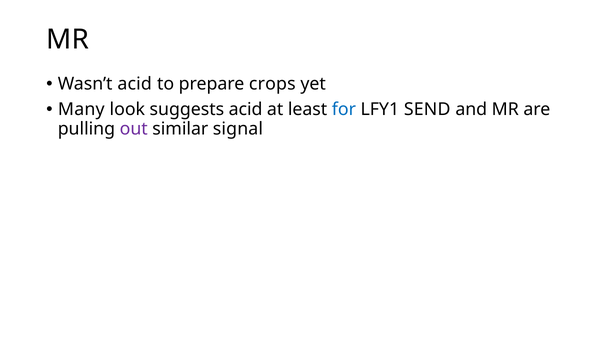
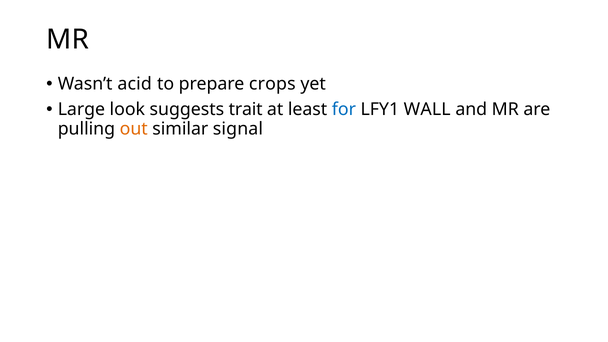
Many: Many -> Large (81, 110)
suggests acid: acid -> trait (246, 110)
SEND: SEND -> WALL (427, 110)
out colour: purple -> orange (134, 129)
